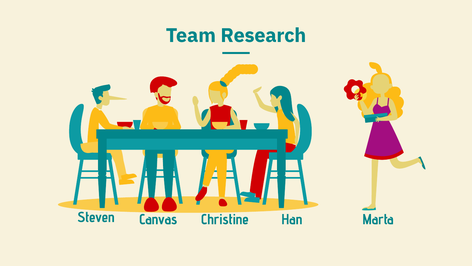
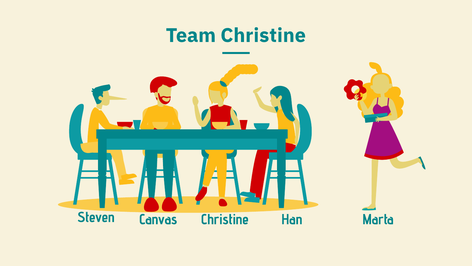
Team Research: Research -> Christine (263, 35)
